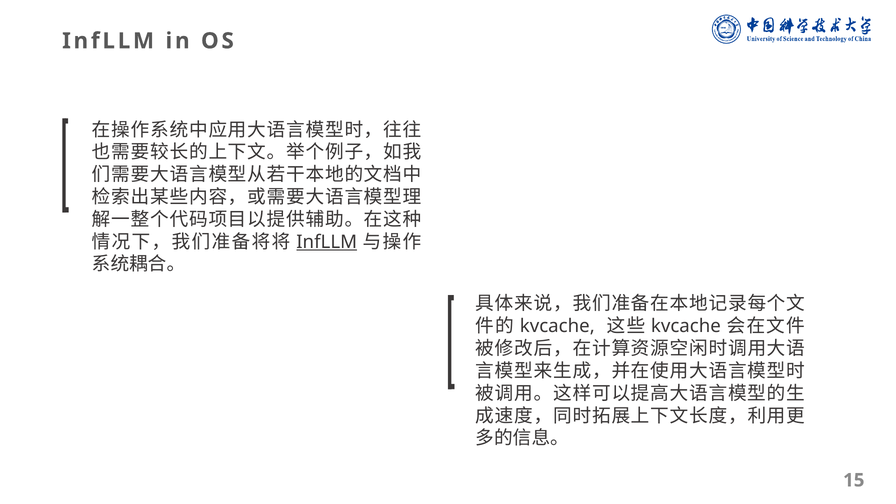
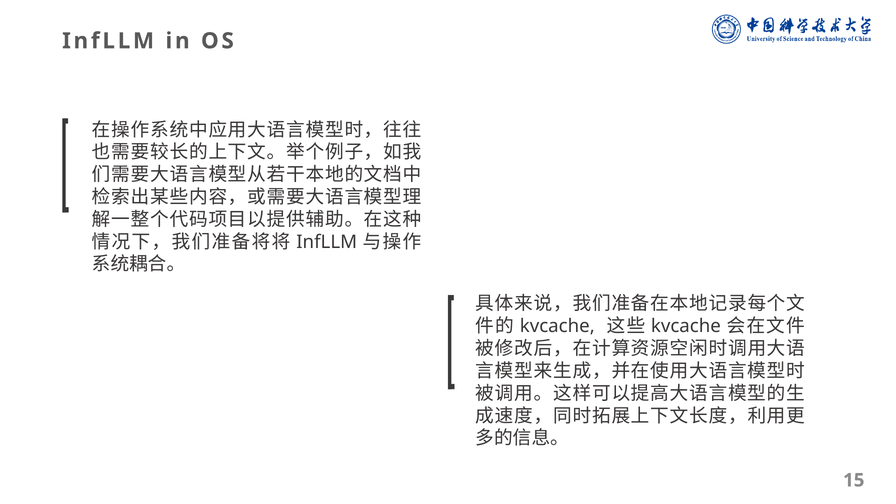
InfLLM underline: present -> none (327, 242)
